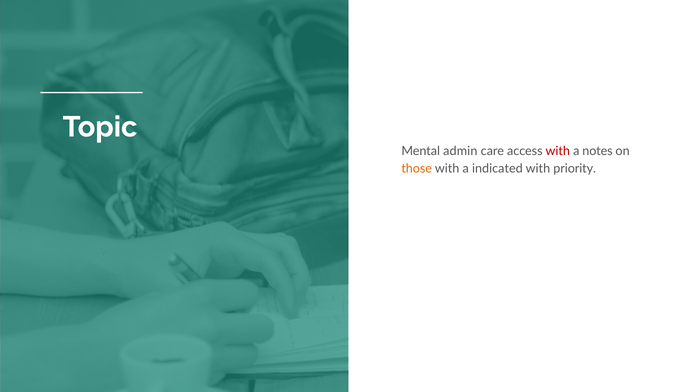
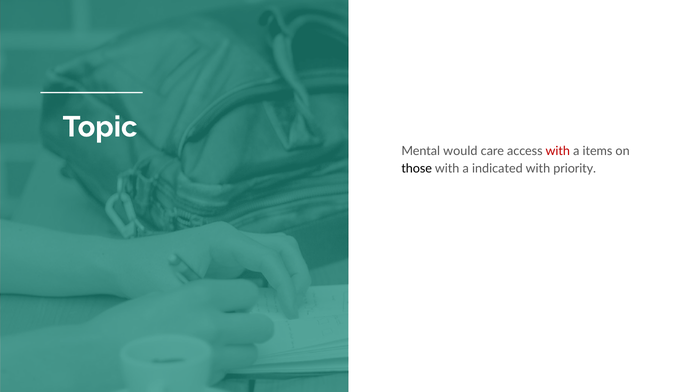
admin: admin -> would (460, 151)
notes: notes -> items (597, 151)
those colour: orange -> black (417, 169)
